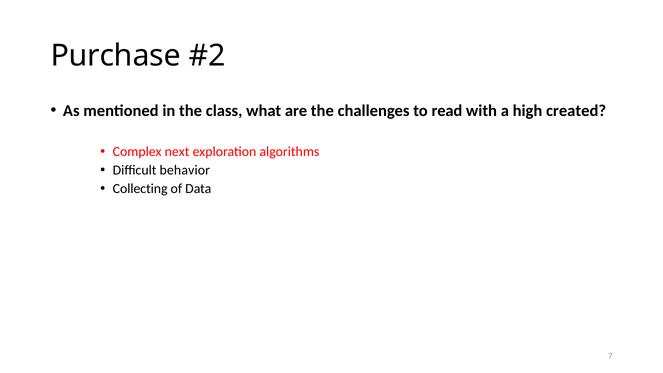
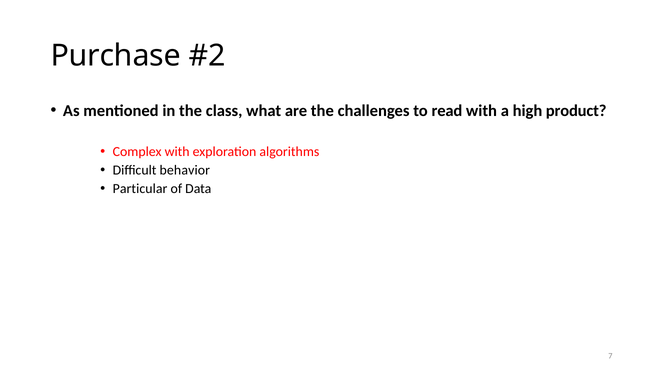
created: created -> product (576, 111)
Complex next: next -> with (177, 152)
Collecting: Collecting -> Particular (140, 189)
